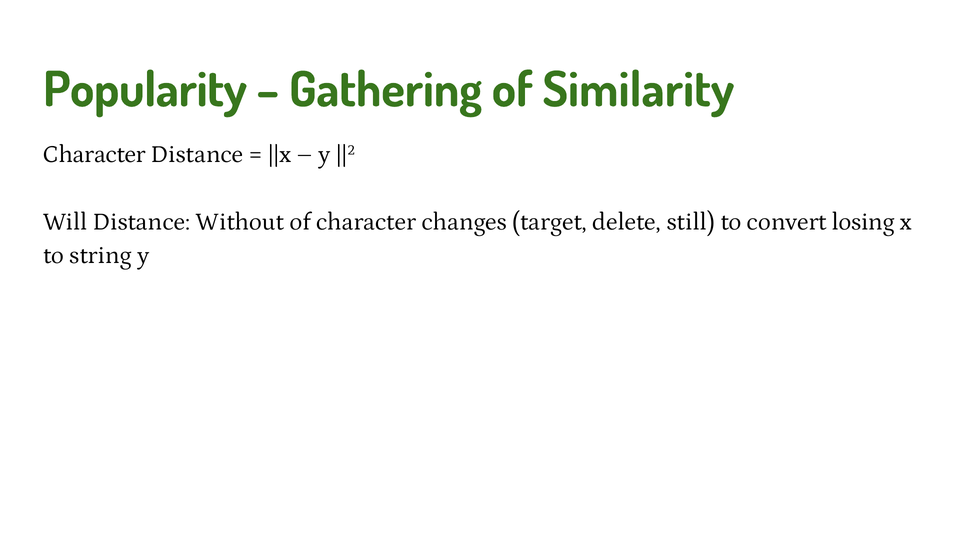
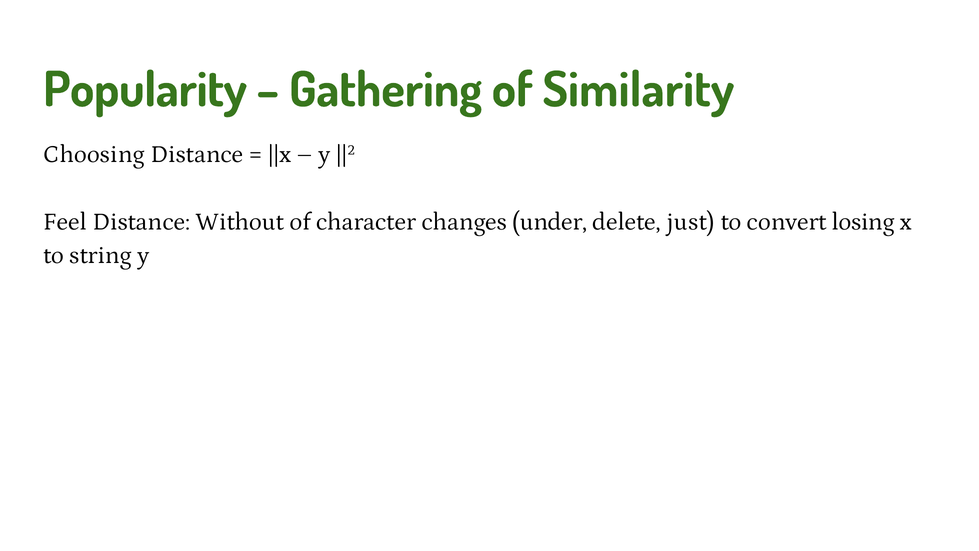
Character: Character -> Choosing (94, 154)
Will: Will -> Feel (65, 221)
target: target -> under (550, 221)
still: still -> just (691, 221)
